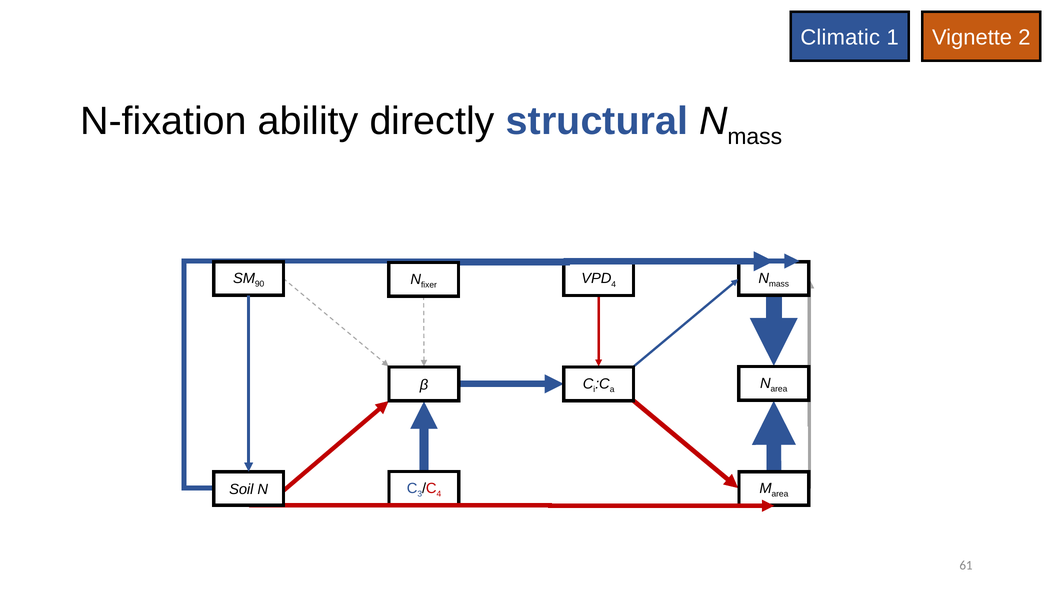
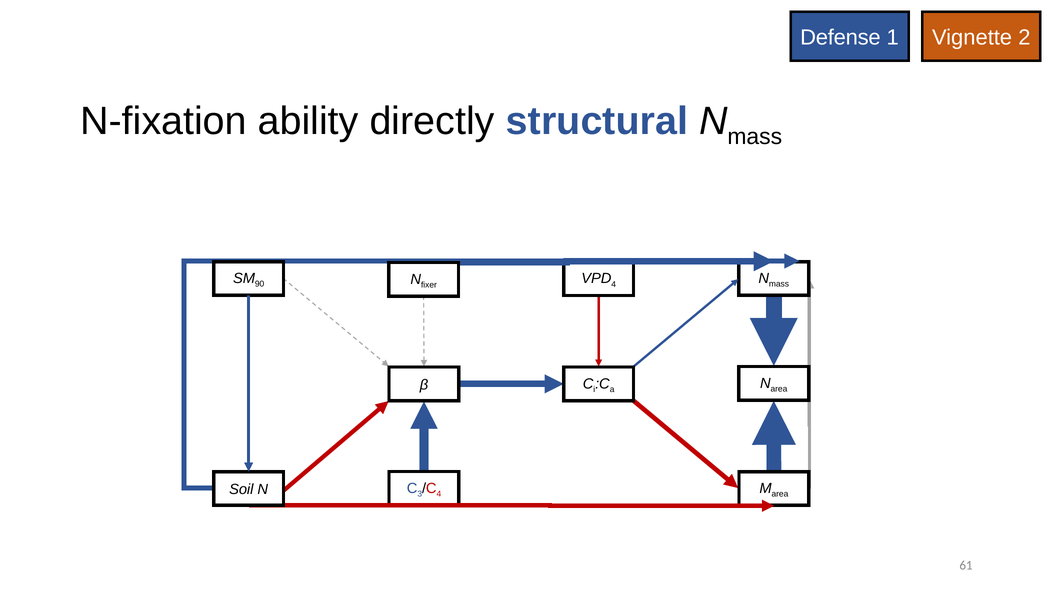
Climatic: Climatic -> Defense (840, 38)
